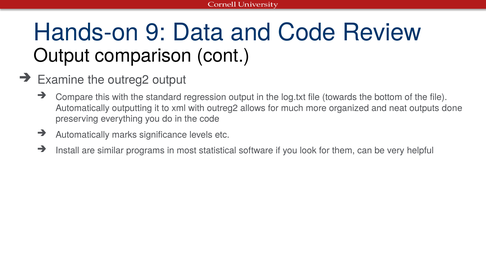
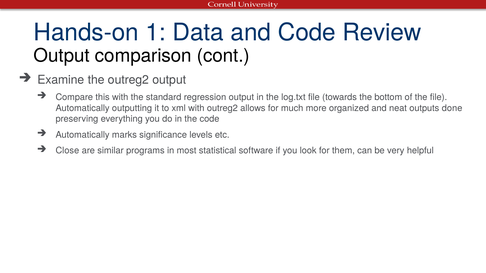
9: 9 -> 1 (156, 32)
Install: Install -> Close (67, 151)
